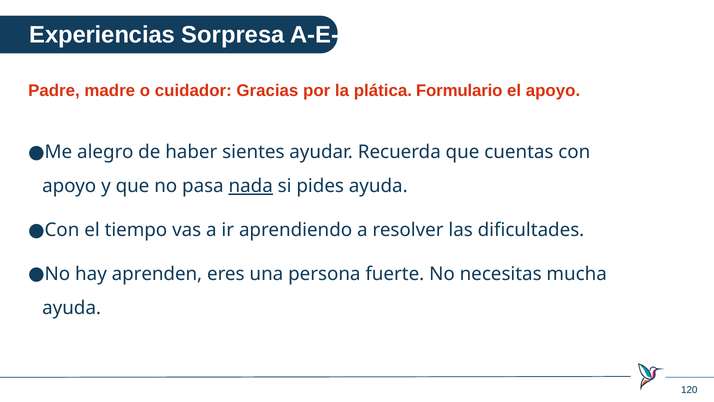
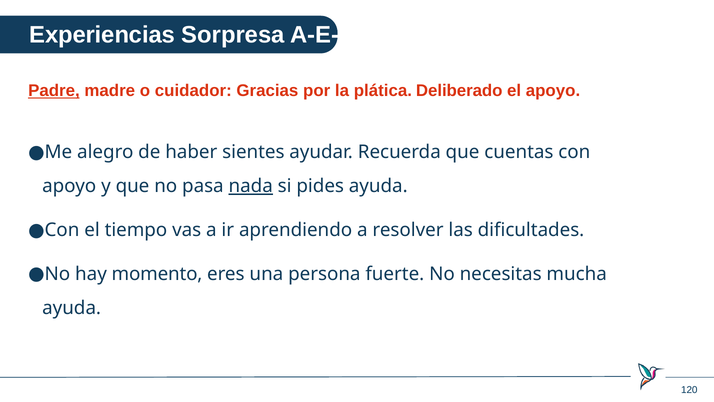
Padre underline: none -> present (54, 91)
Formulario: Formulario -> Deliberado (459, 91)
aprenden: aprenden -> momento (157, 274)
